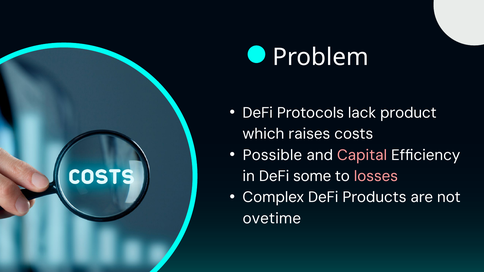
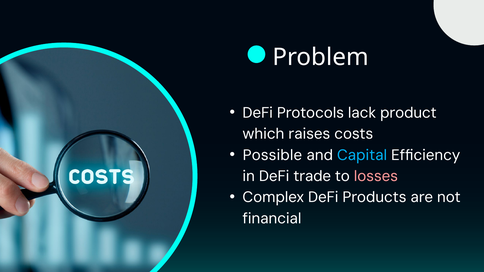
Capital colour: pink -> light blue (362, 155)
some: some -> trade (312, 176)
ovetime: ovetime -> financial (272, 219)
